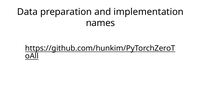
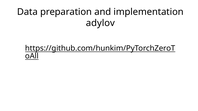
names: names -> adylov (100, 23)
